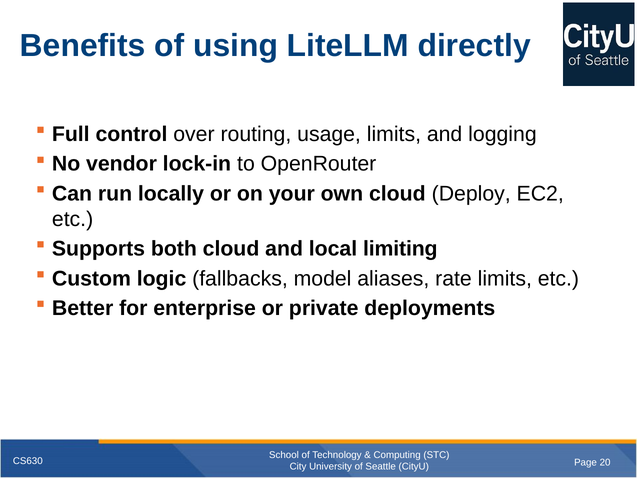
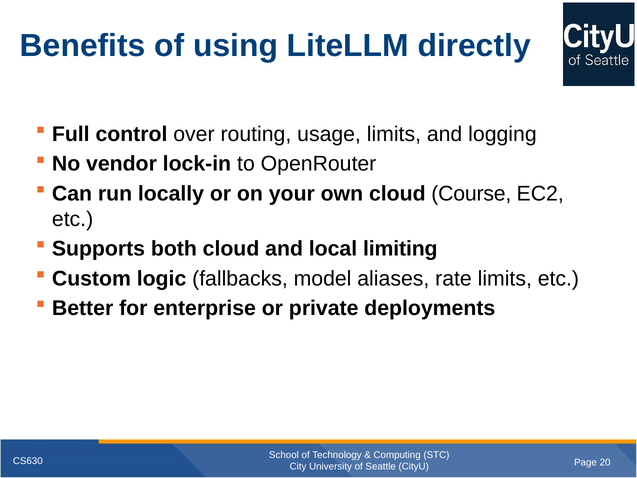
Deploy: Deploy -> Course (471, 194)
